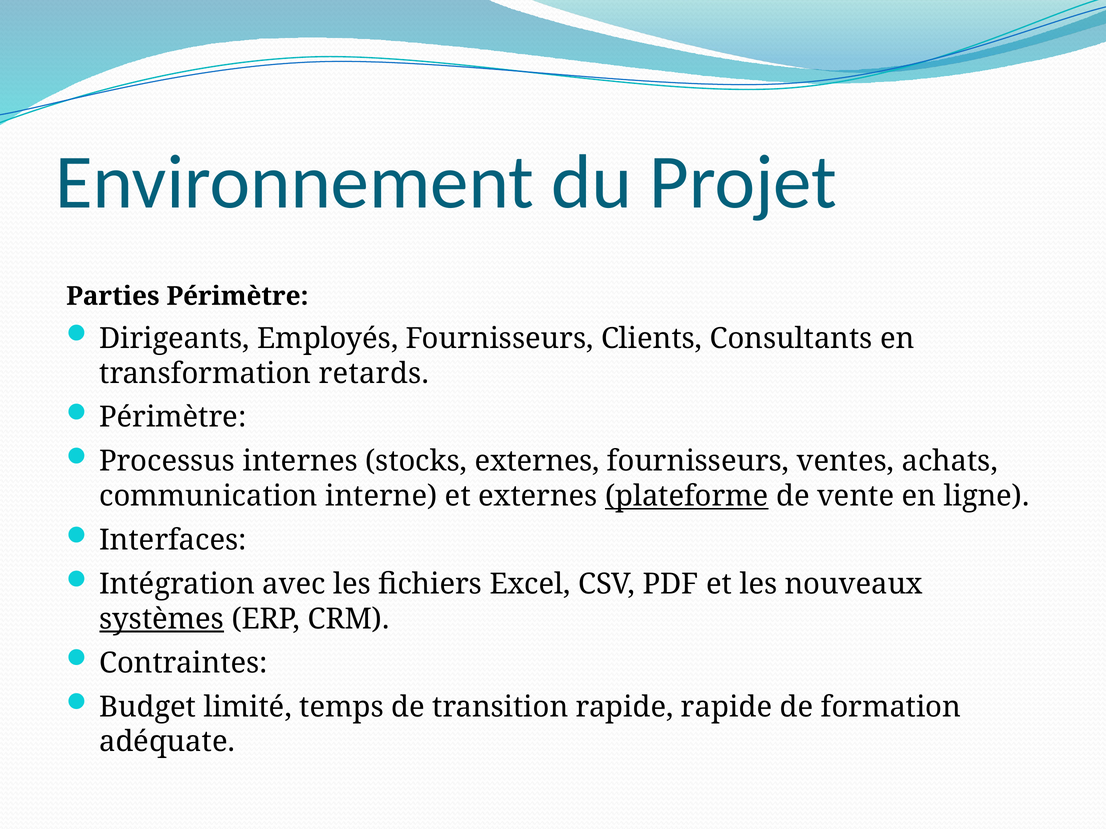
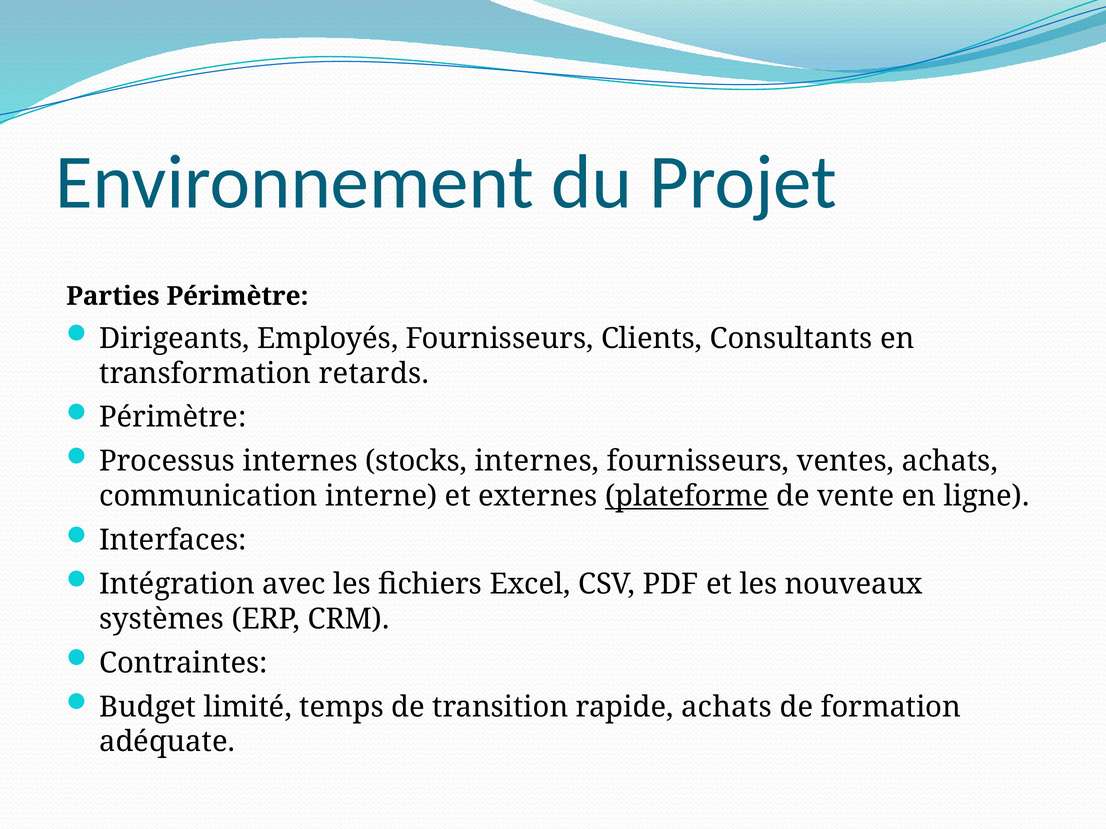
stocks externes: externes -> internes (537, 462)
systèmes underline: present -> none (162, 619)
rapide rapide: rapide -> achats (726, 707)
